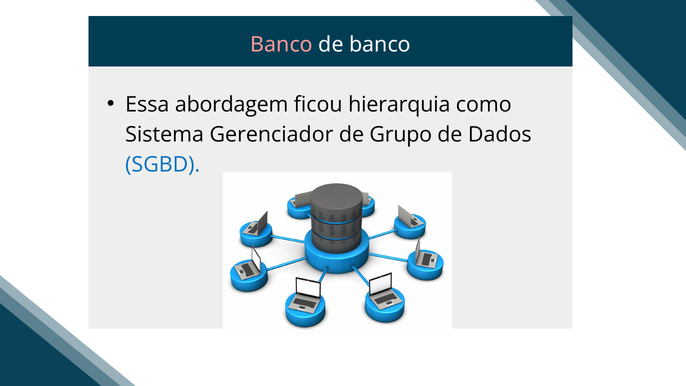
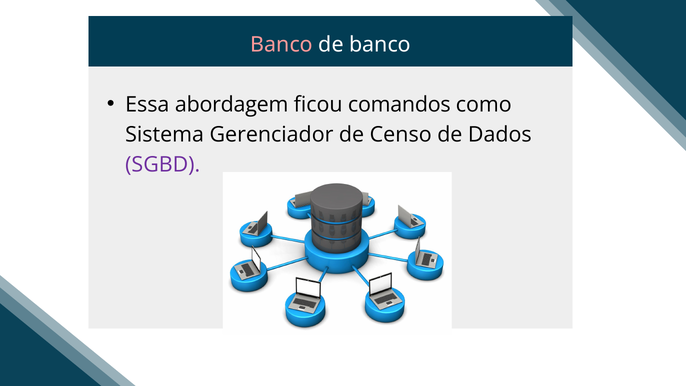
hierarquia: hierarquia -> comandos (399, 105)
Grupo: Grupo -> Censo (401, 135)
SGBD colour: blue -> purple (163, 165)
